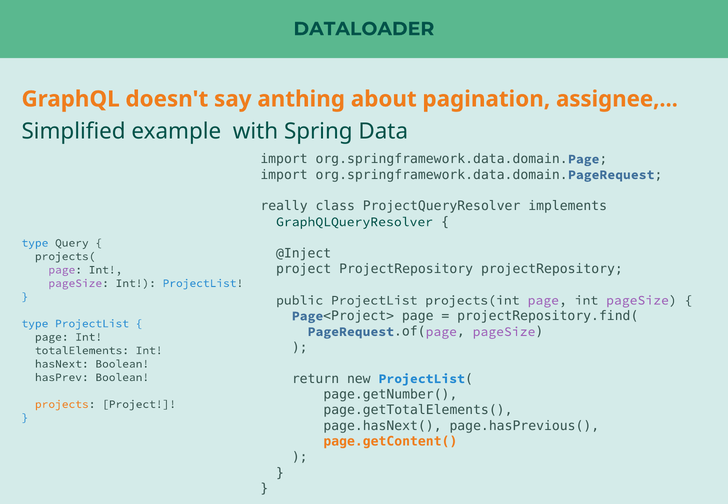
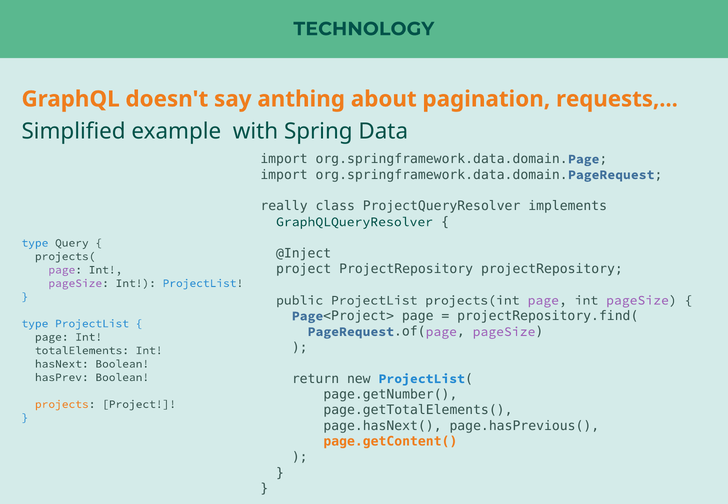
DATALOADER: DATALOADER -> TECHNOLOGY (364, 29)
assignee: assignee -> requests (617, 99)
